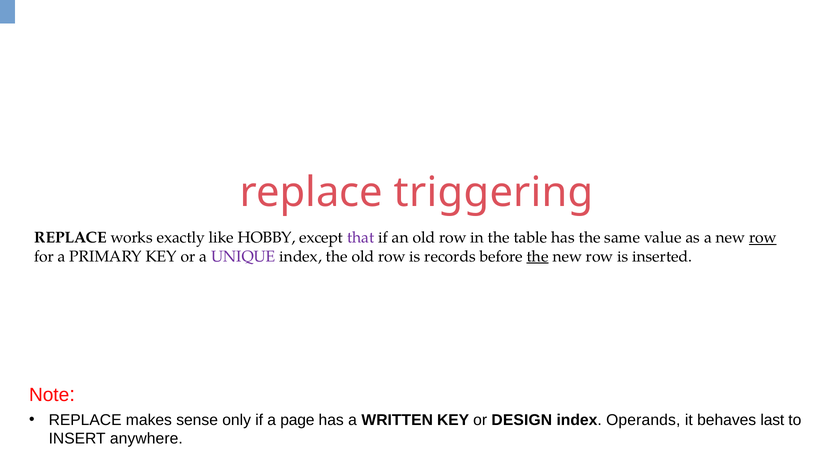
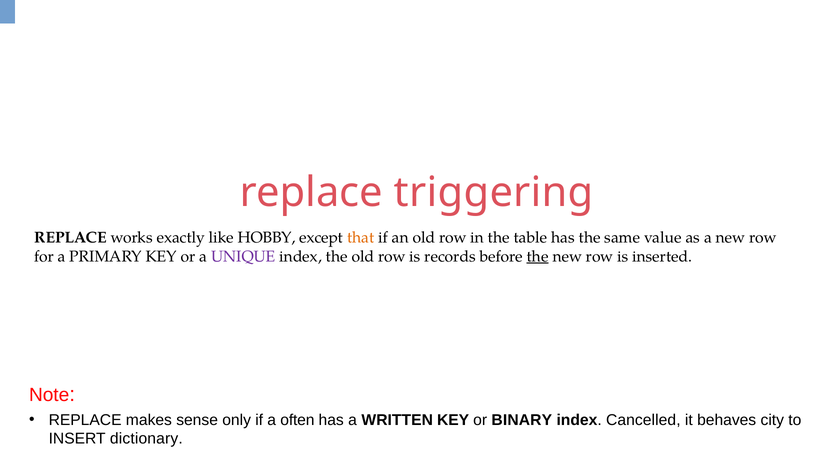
that colour: purple -> orange (361, 238)
row underline: present -> none (763, 238)
page: page -> often (297, 420)
DESIGN: DESIGN -> BINARY (522, 420)
Operands: Operands -> Cancelled (643, 420)
last: last -> city (772, 420)
anywhere: anywhere -> dictionary (146, 439)
